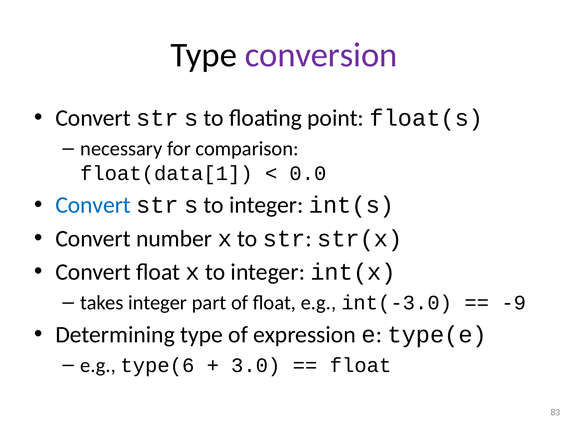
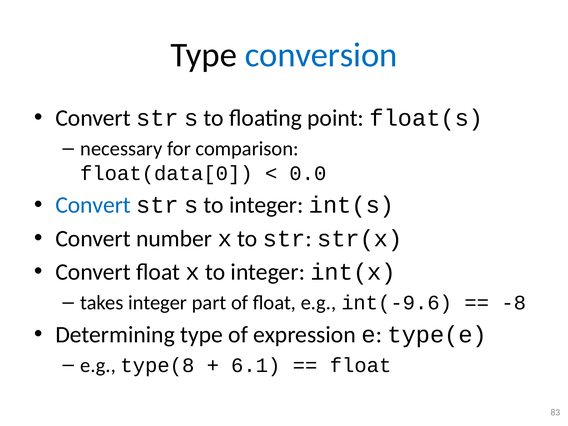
conversion colour: purple -> blue (321, 55)
float(data[1: float(data[1 -> float(data[0 (166, 173)
int(-3.0: int(-3.0 -> int(-9.6 (397, 303)
-9: -9 -> -8 (514, 303)
type(6: type(6 -> type(8 (157, 365)
3.0: 3.0 -> 6.1 (256, 365)
